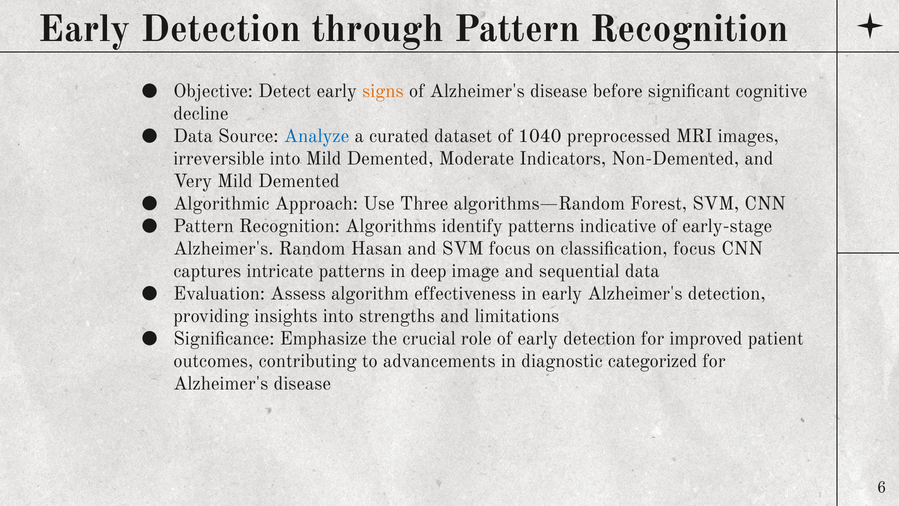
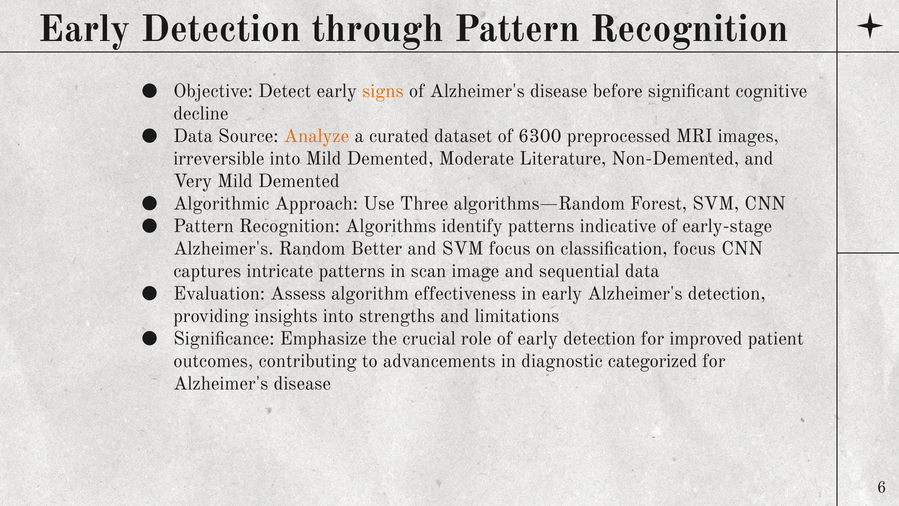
Analyze colour: blue -> orange (317, 136)
1040: 1040 -> 6300 (540, 136)
Indicators: Indicators -> Literature (563, 159)
Hasan: Hasan -> Better (376, 248)
deep: deep -> scan (428, 271)
